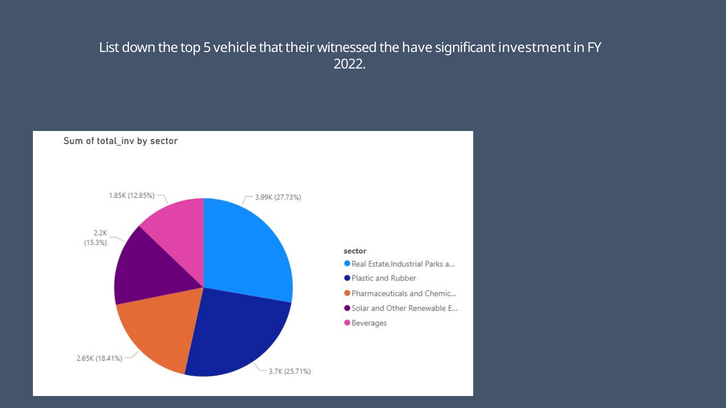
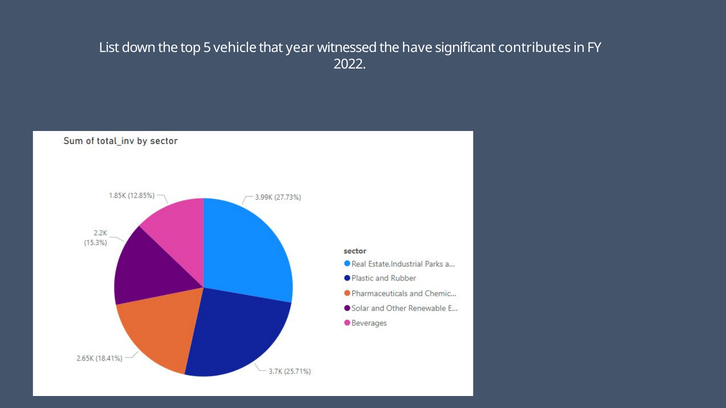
their: their -> year (300, 48)
investment: investment -> contributes (535, 48)
